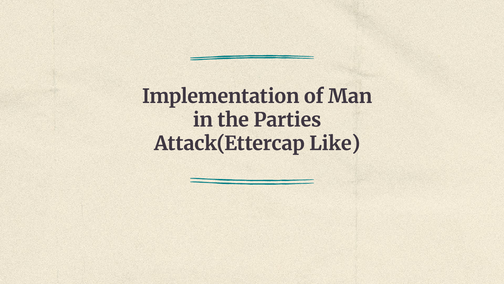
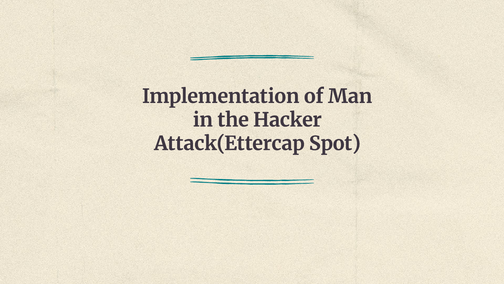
Parties: Parties -> Hacker (287, 120)
Like: Like -> Spot (335, 143)
